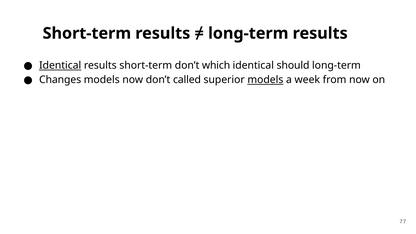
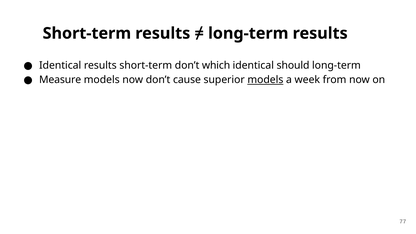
Identical underline: present -> none (60, 65)
Changes: Changes -> Measure (60, 80)
called: called -> cause (187, 80)
